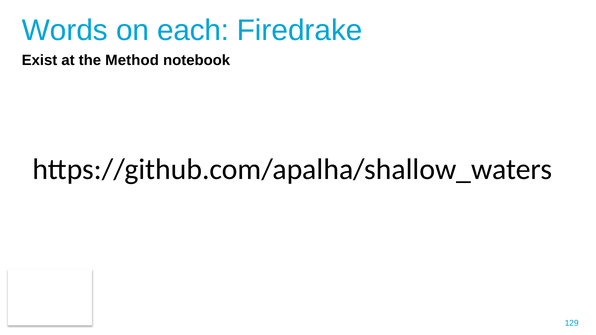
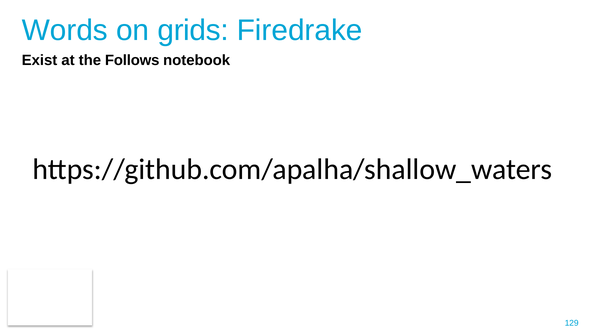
each: each -> grids (193, 30)
Method: Method -> Follows (132, 60)
